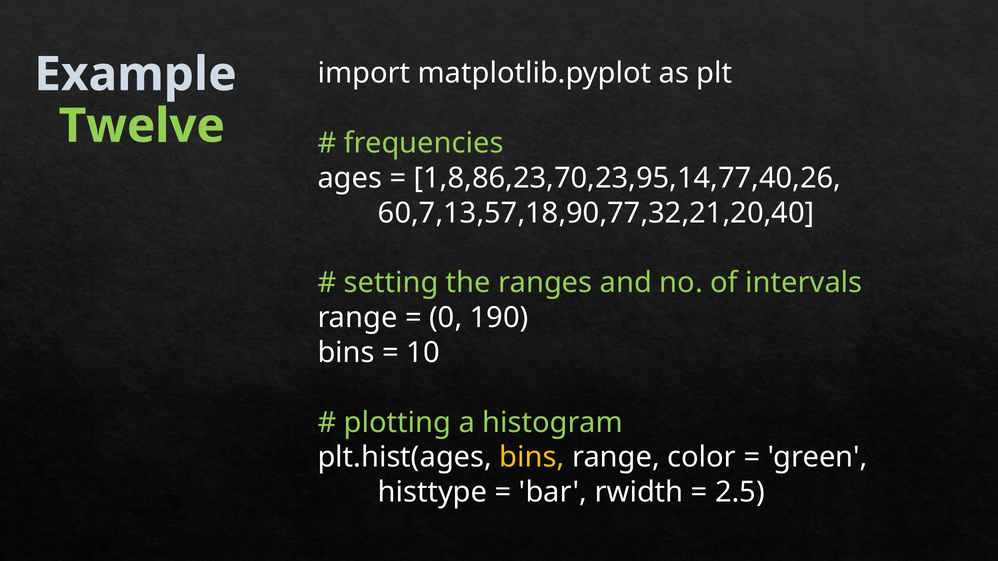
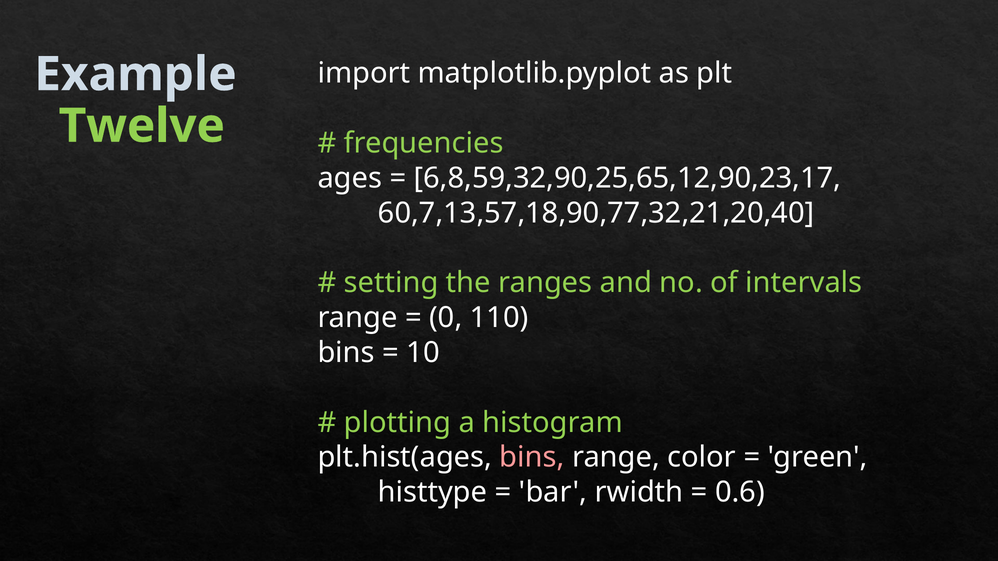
1,8,86,23,70,23,95,14,77,40,26: 1,8,86,23,70,23,95,14,77,40,26 -> 6,8,59,32,90,25,65,12,90,23,17 (628, 178)
190: 190 -> 110 (499, 318)
bins colour: yellow -> pink (532, 458)
2.5: 2.5 -> 0.6 (740, 493)
